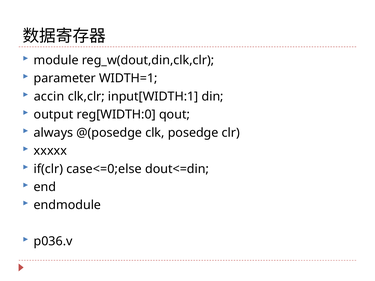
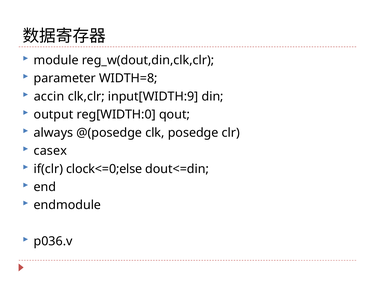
WIDTH=1: WIDTH=1 -> WIDTH=8 (128, 78)
input[WIDTH:1: input[WIDTH:1 -> input[WIDTH:9 (153, 97)
xxxxx: xxxxx -> casex (50, 151)
case<=0;else: case<=0;else -> clock<=0;else (104, 169)
